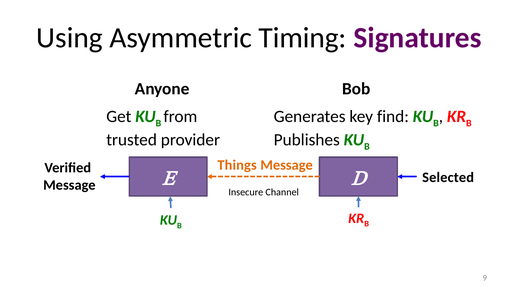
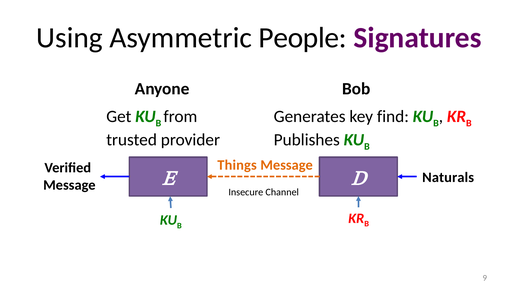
Timing: Timing -> People (303, 38)
Selected: Selected -> Naturals (448, 178)
